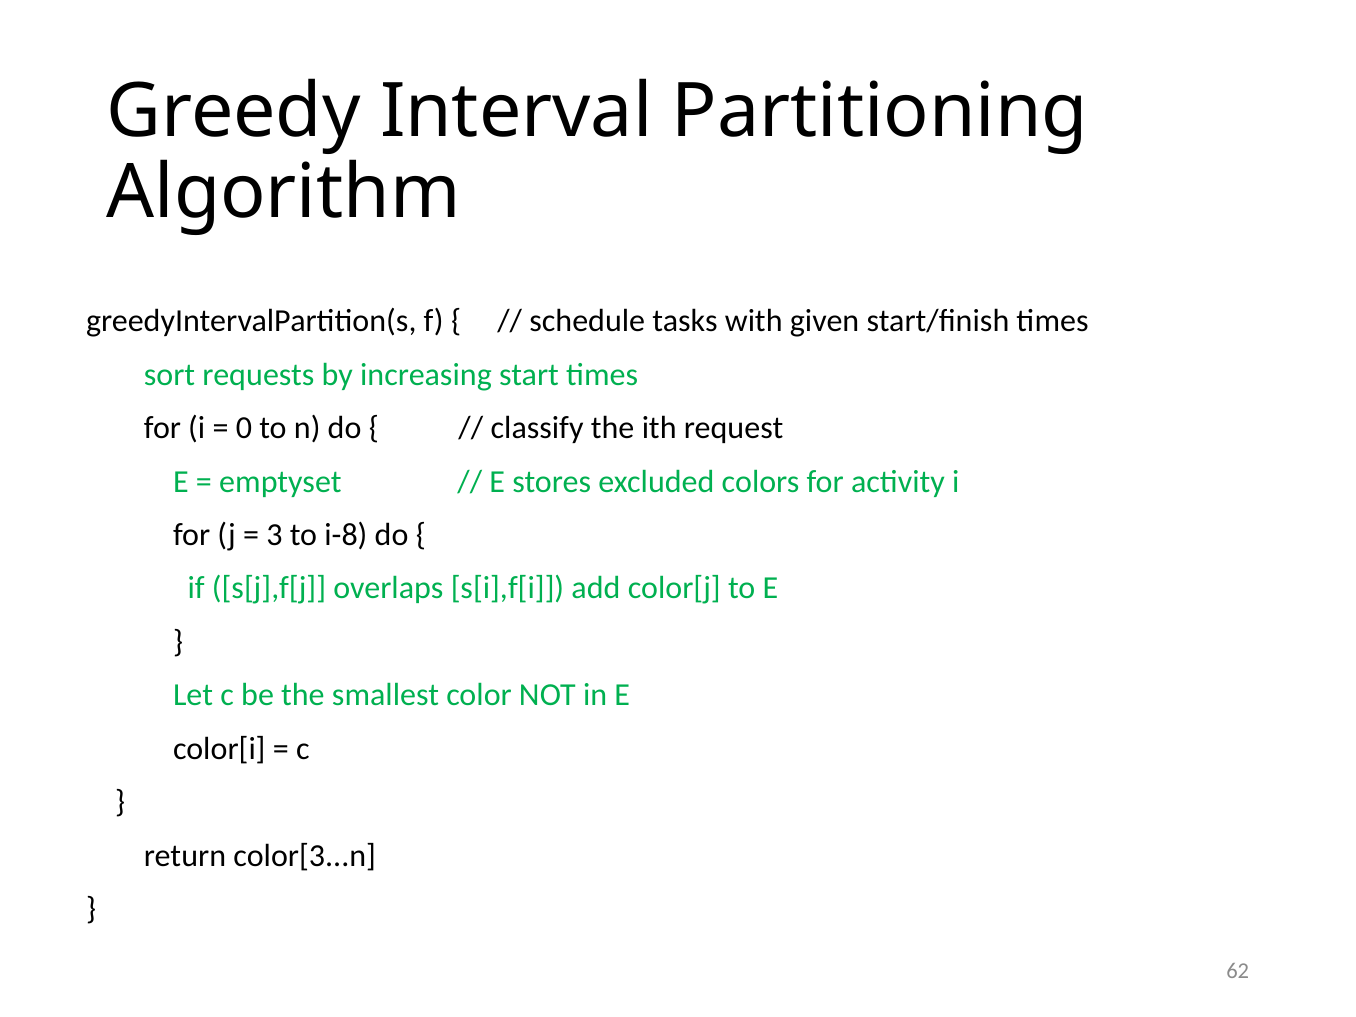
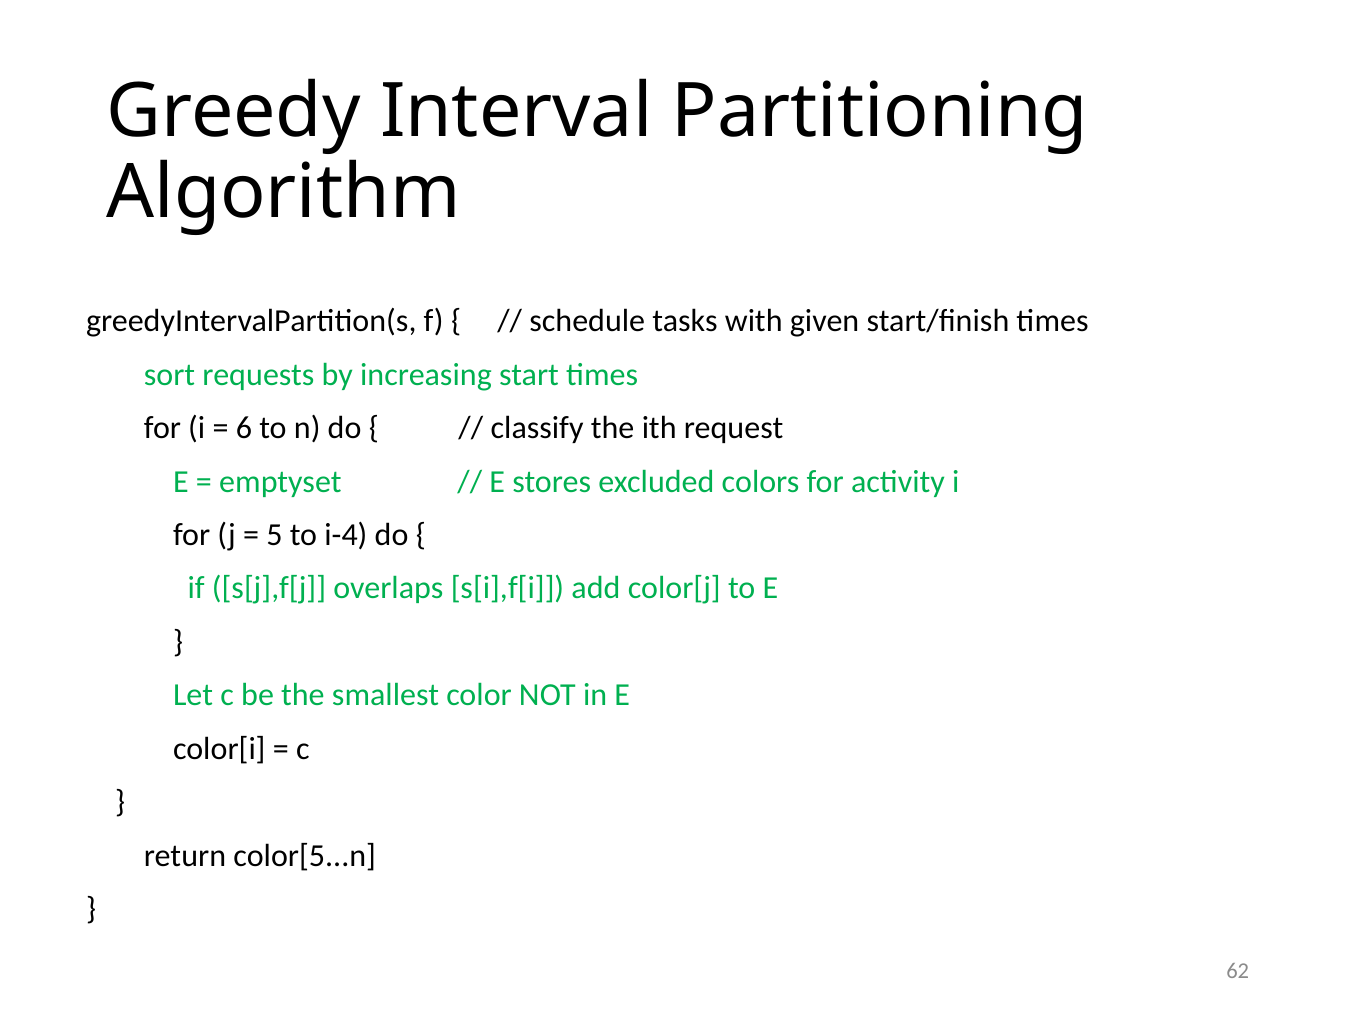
0: 0 -> 6 (244, 428)
3: 3 -> 5 (274, 535)
i-8: i-8 -> i-4 (346, 535)
color[3...n: color[3...n -> color[5...n (305, 856)
